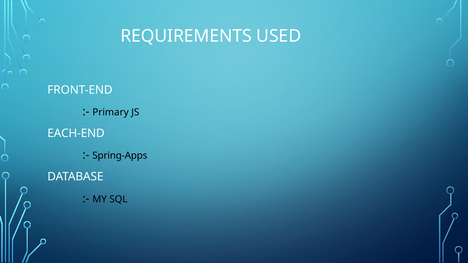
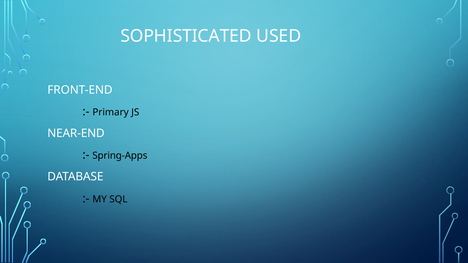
REQUIREMENTS: REQUIREMENTS -> SOPHISTICATED (186, 36)
EACH-END: EACH-END -> NEAR-END (76, 133)
